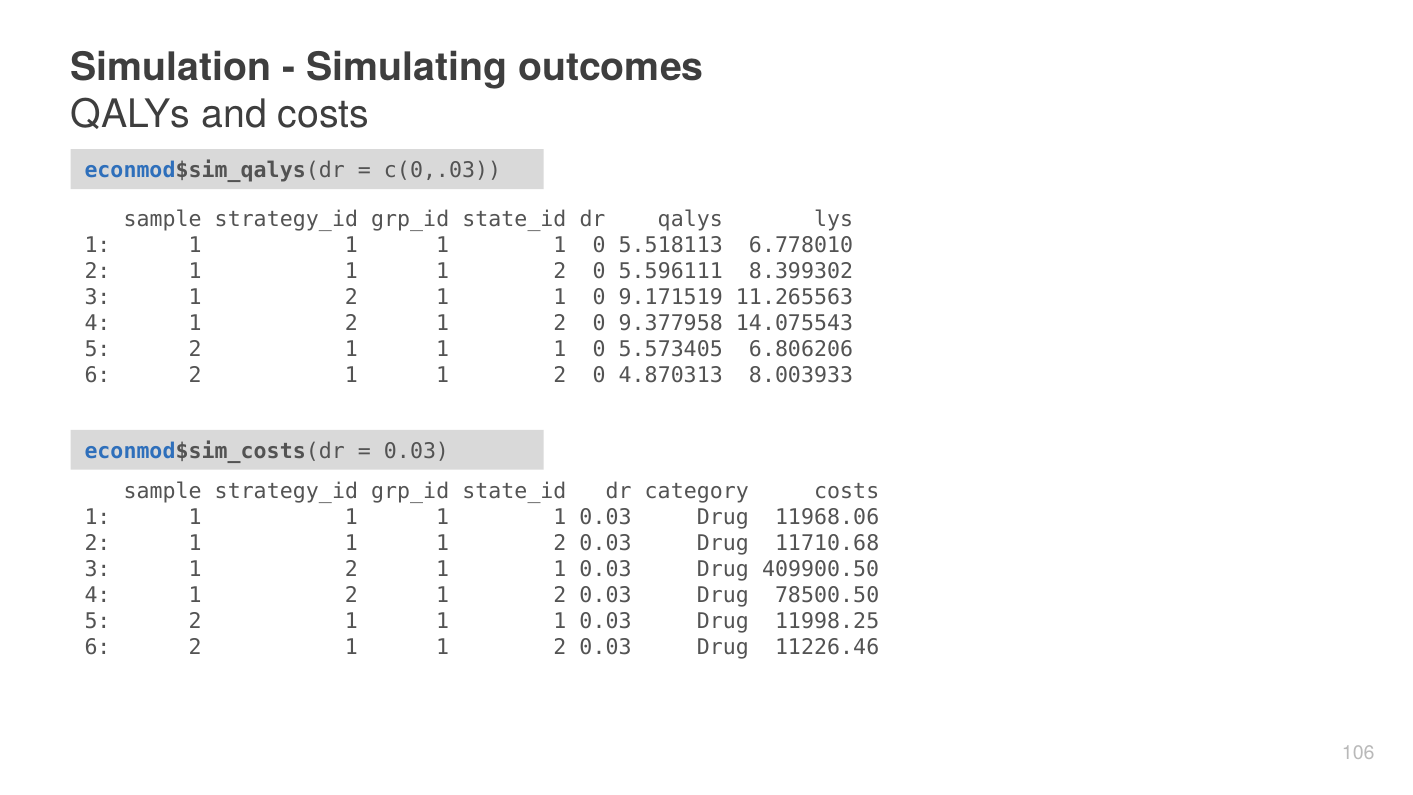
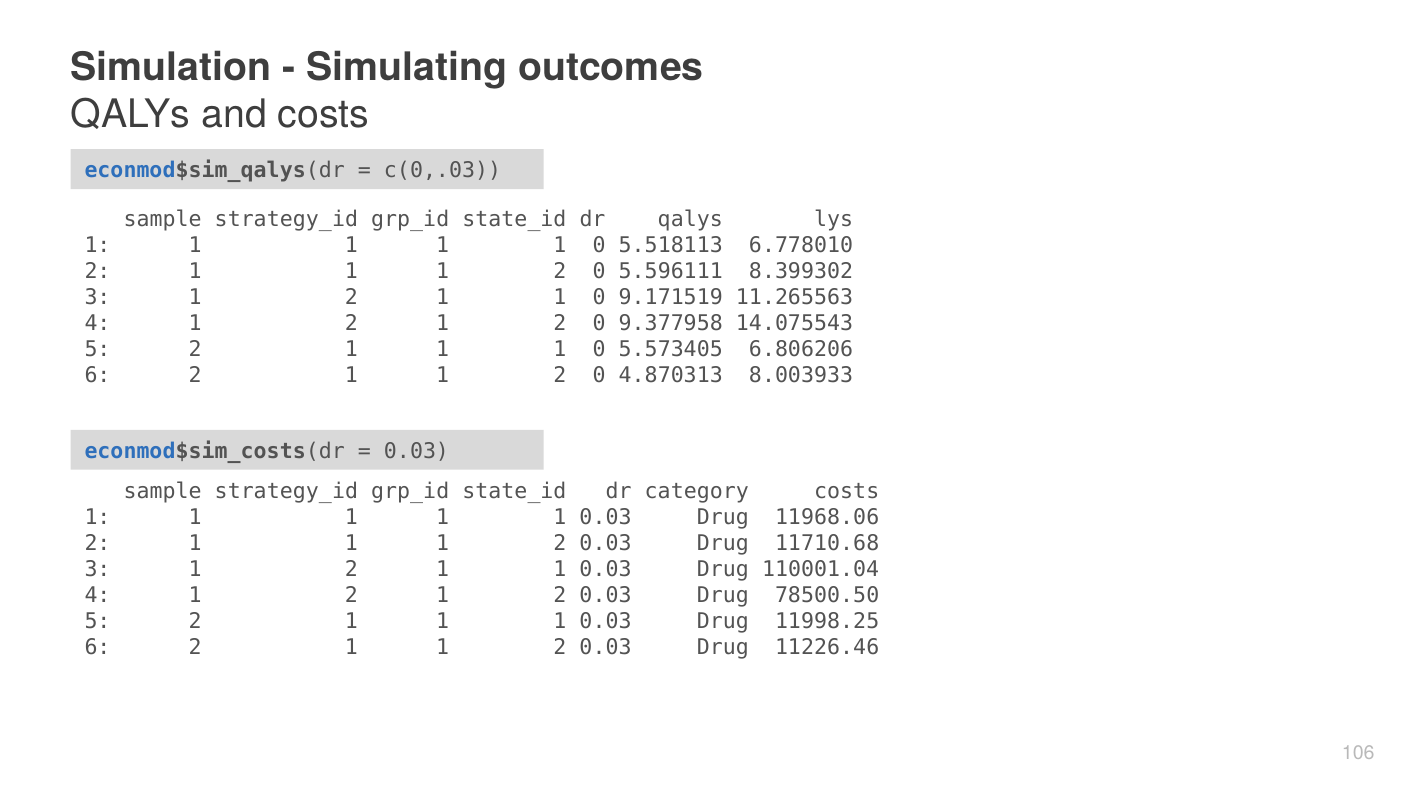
409900.50: 409900.50 -> 110001.04 (821, 569)
